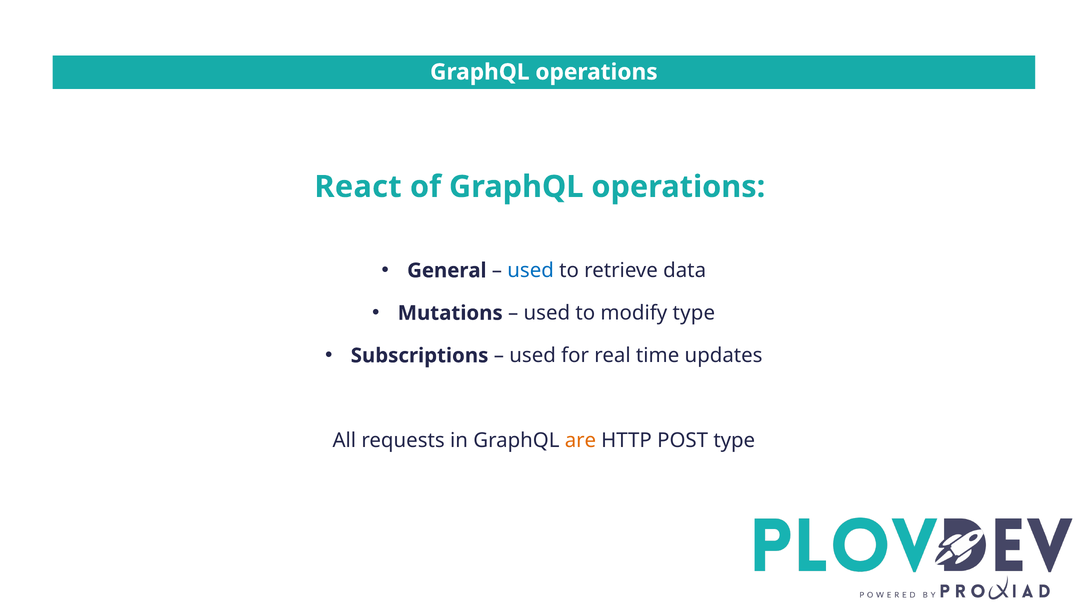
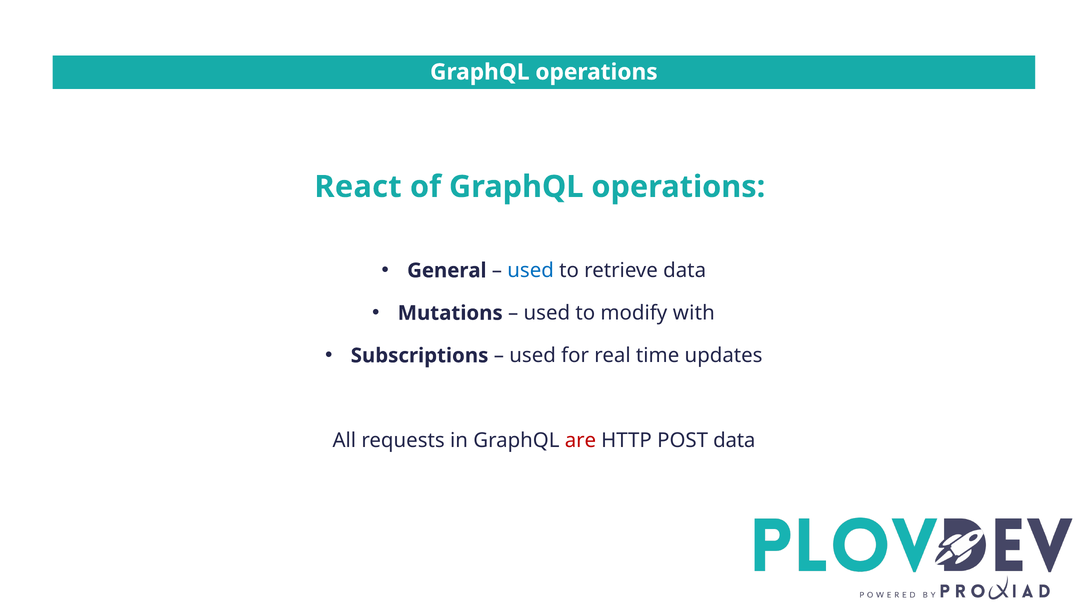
modify type: type -> with (694, 313)
are colour: orange -> red (580, 440)
POST type: type -> data (734, 440)
